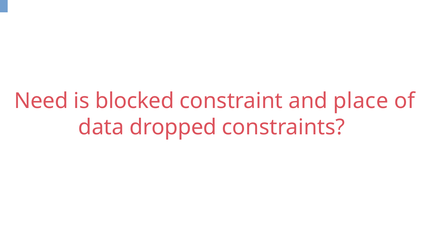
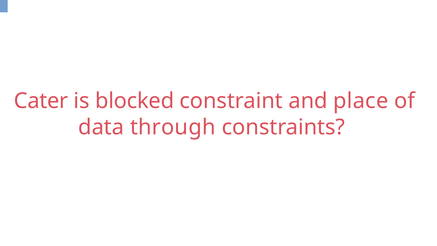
Need: Need -> Cater (41, 101)
dropped: dropped -> through (173, 127)
